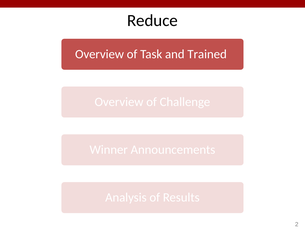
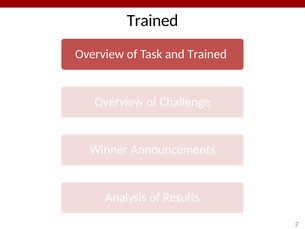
Reduce: Reduce -> Trained (153, 20)
